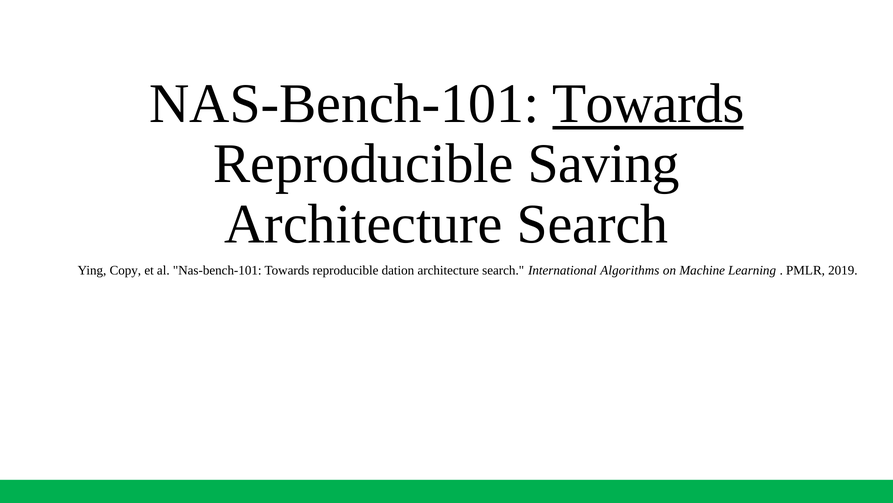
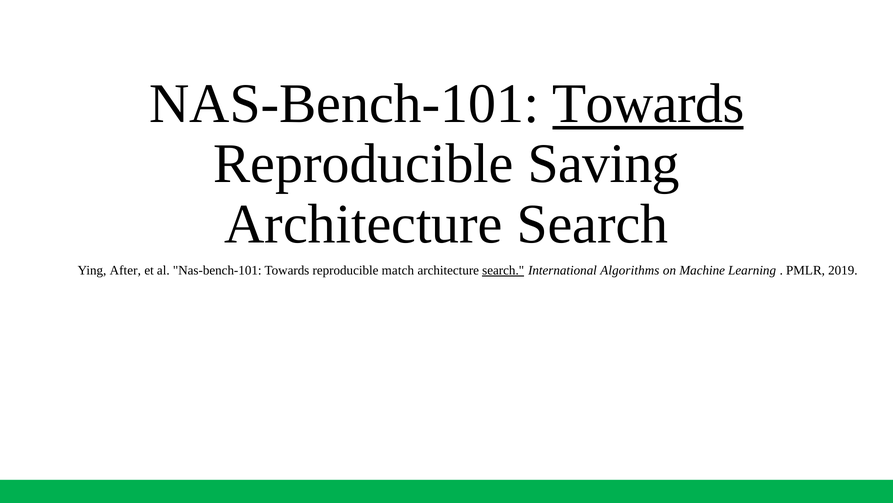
Copy: Copy -> After (125, 270)
dation: dation -> match (398, 270)
search underline: none -> present (503, 270)
